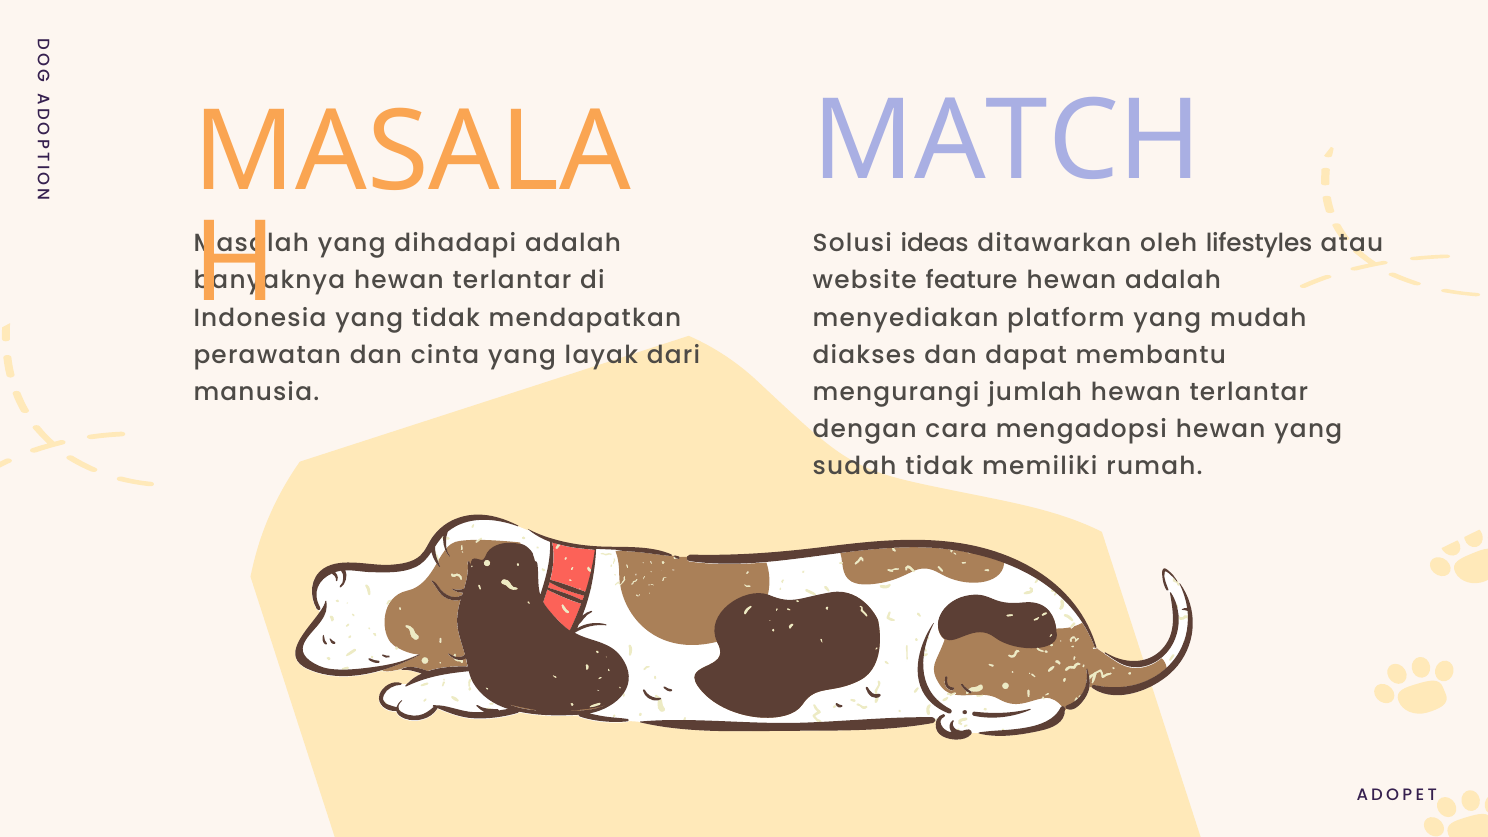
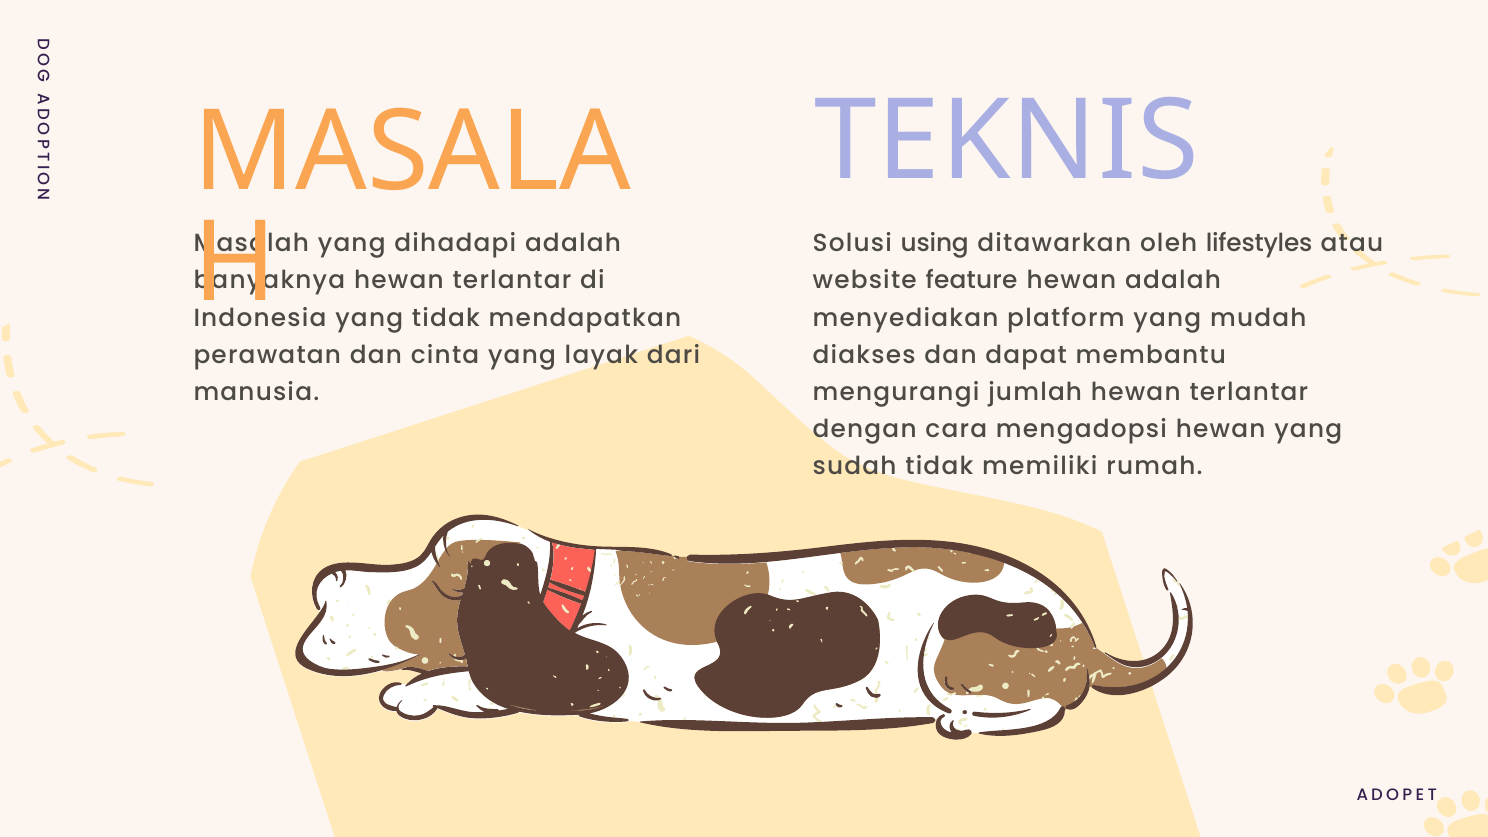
MATCH: MATCH -> TEKNIS (1007, 141)
ideas: ideas -> using (935, 243)
